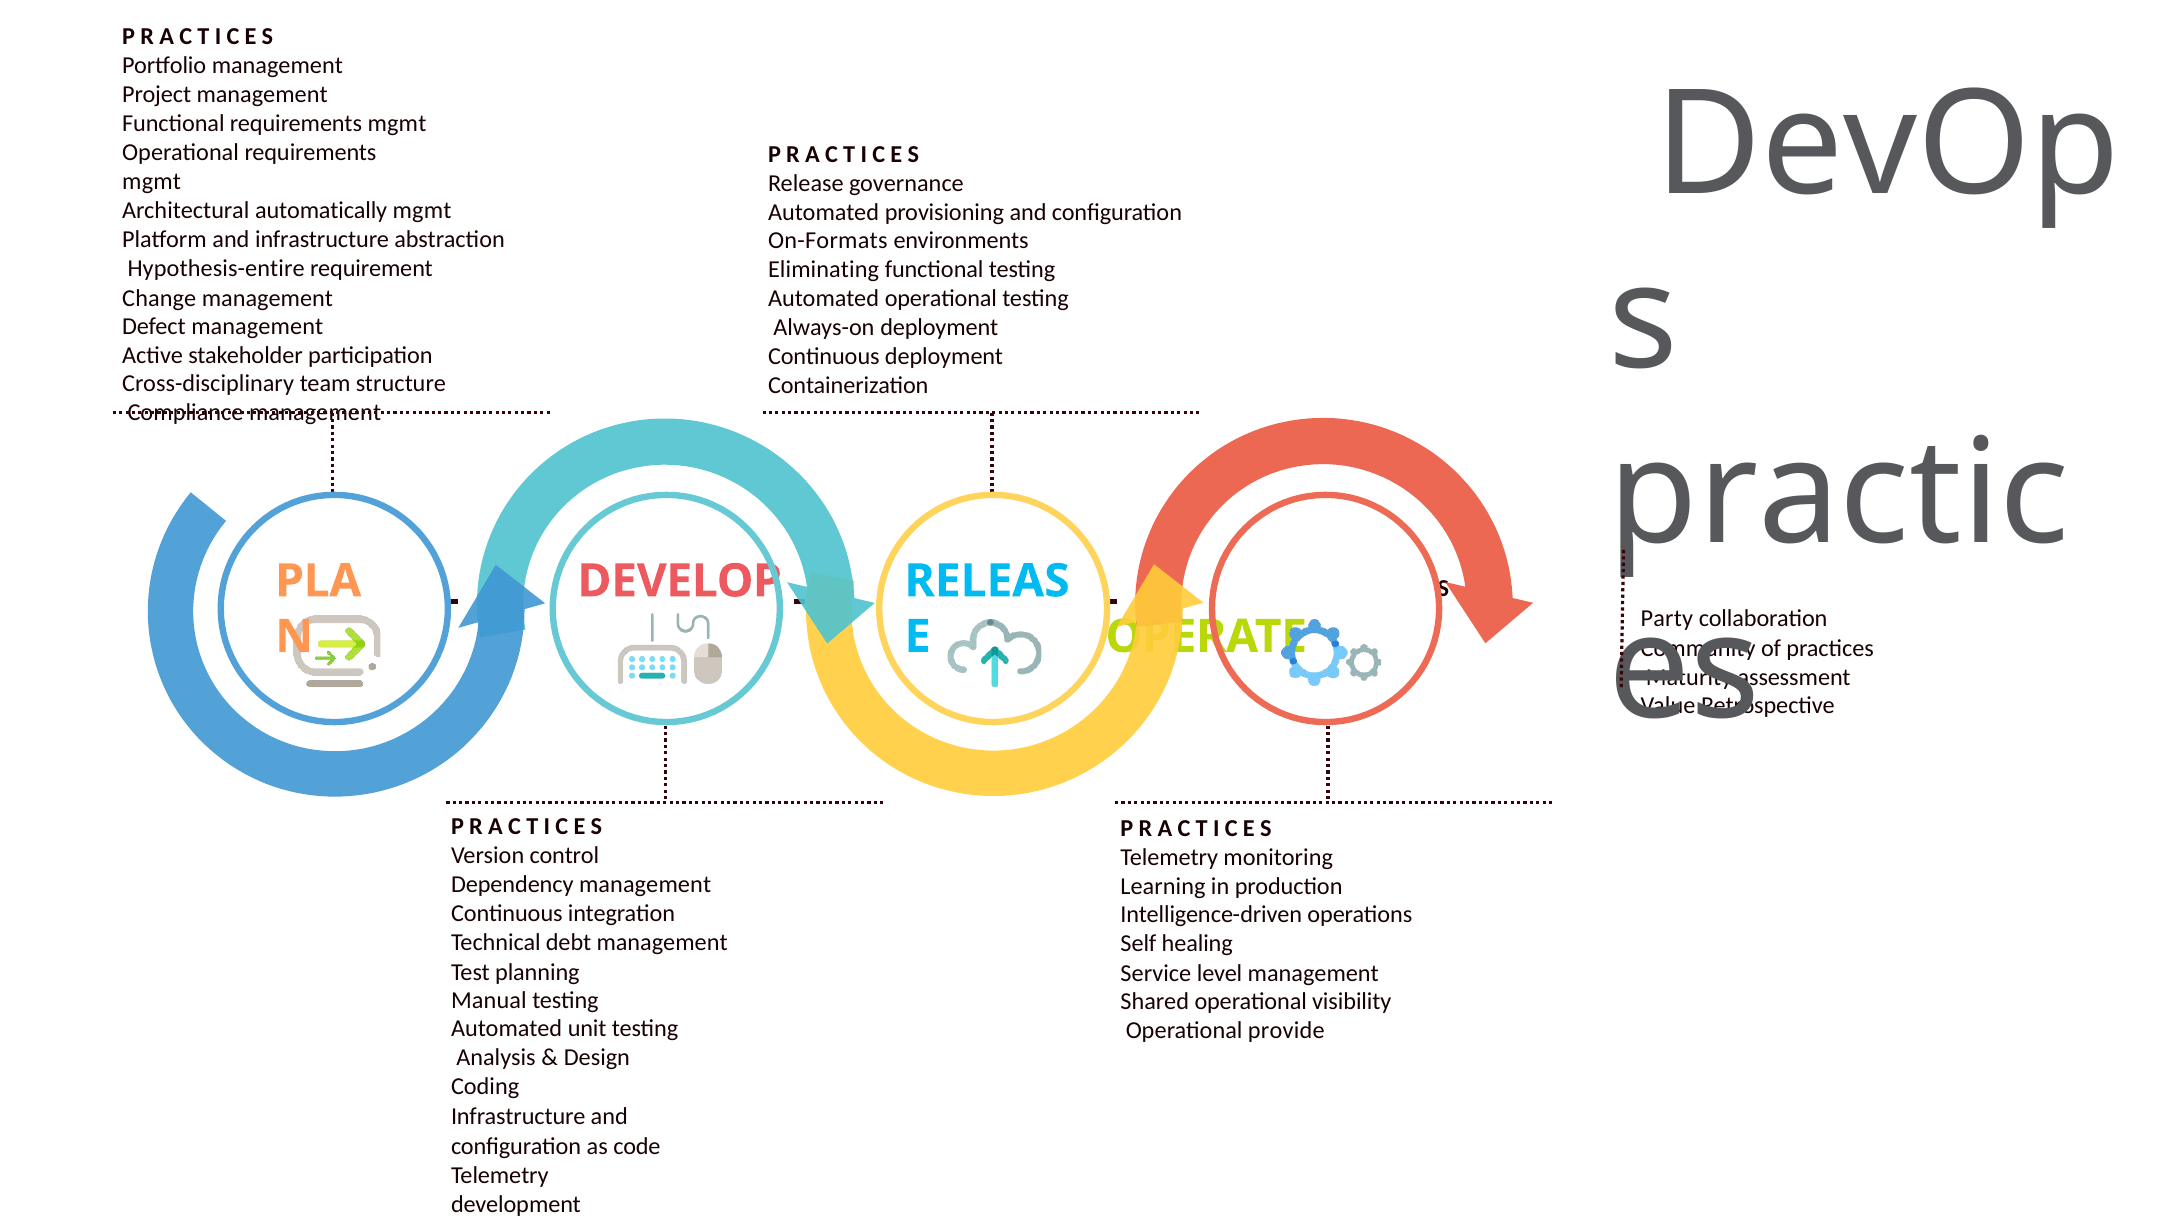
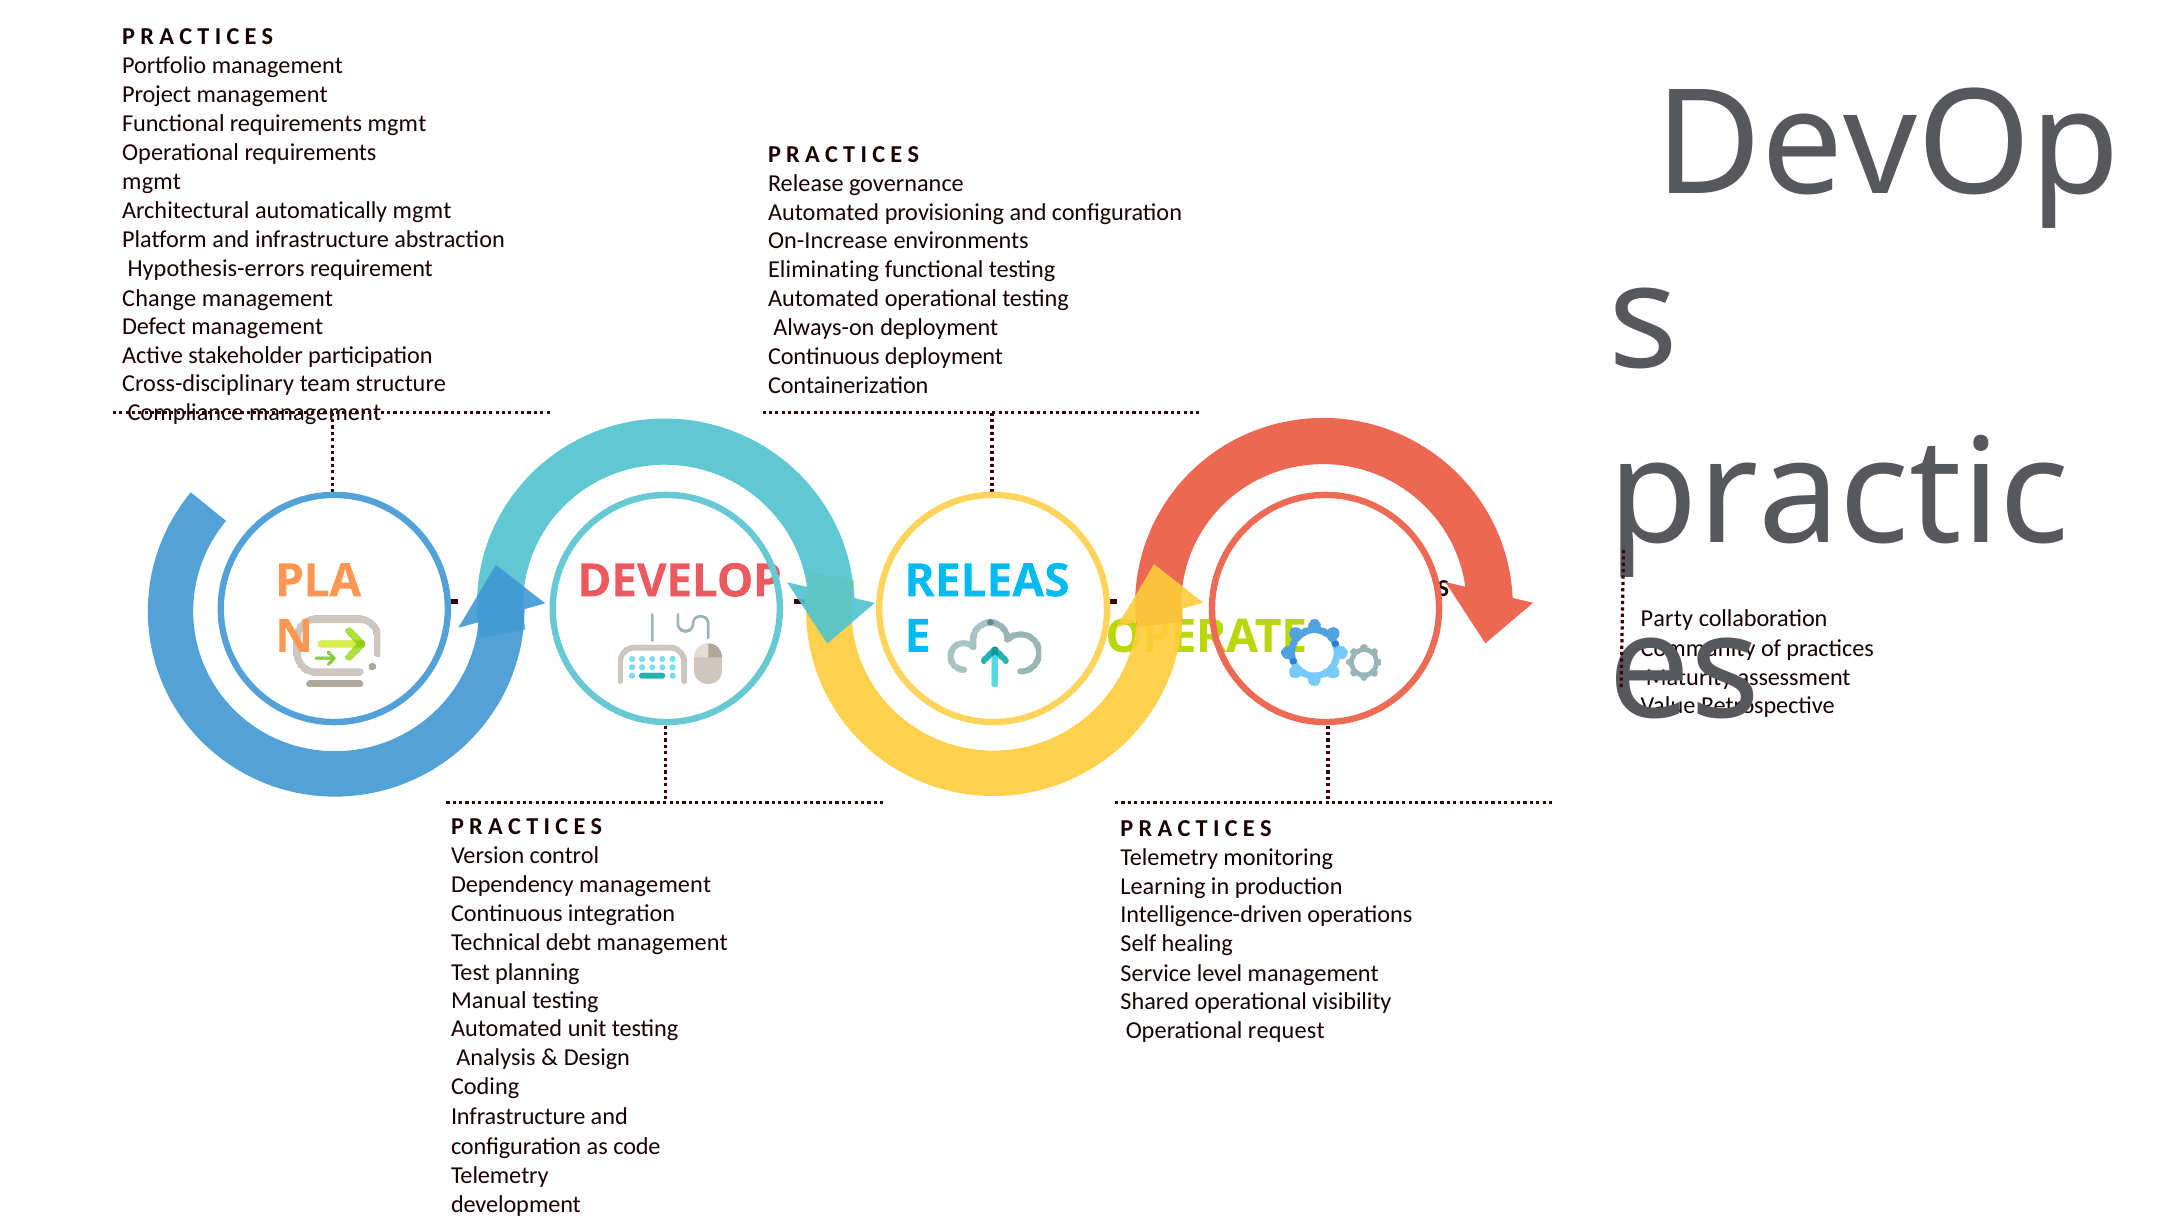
On-Formats: On-Formats -> On-Increase (828, 241)
Hypothesis-entire: Hypothesis-entire -> Hypothesis-errors (216, 269)
provide: provide -> request (1286, 1030)
